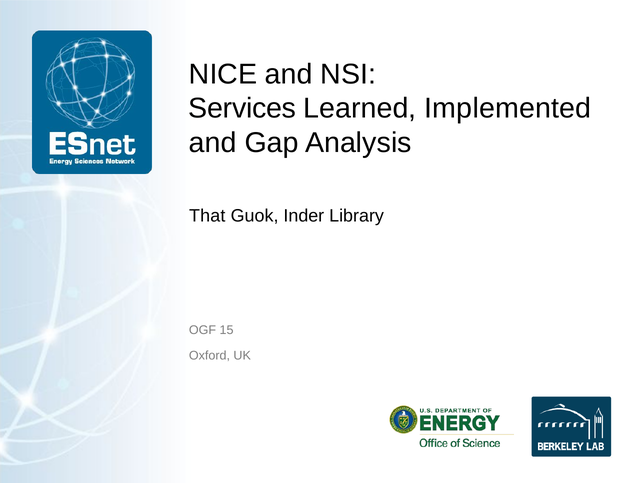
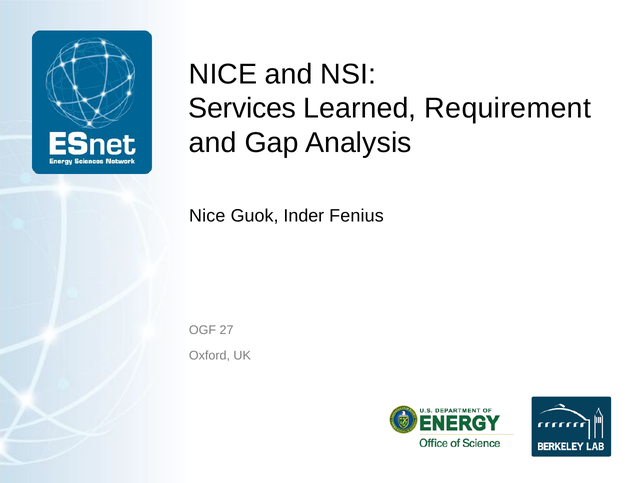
Implemented: Implemented -> Requirement (508, 109)
That: That -> Nice (207, 216)
Library: Library -> Fenius (356, 216)
15: 15 -> 27 (226, 330)
